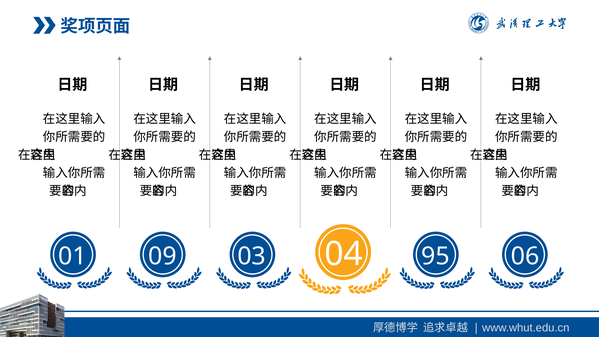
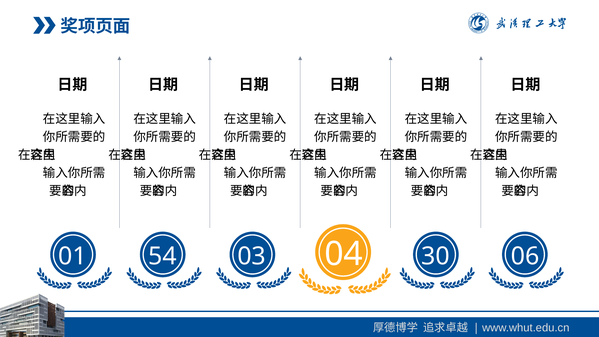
09: 09 -> 54 (162, 256)
95: 95 -> 30 (435, 256)
